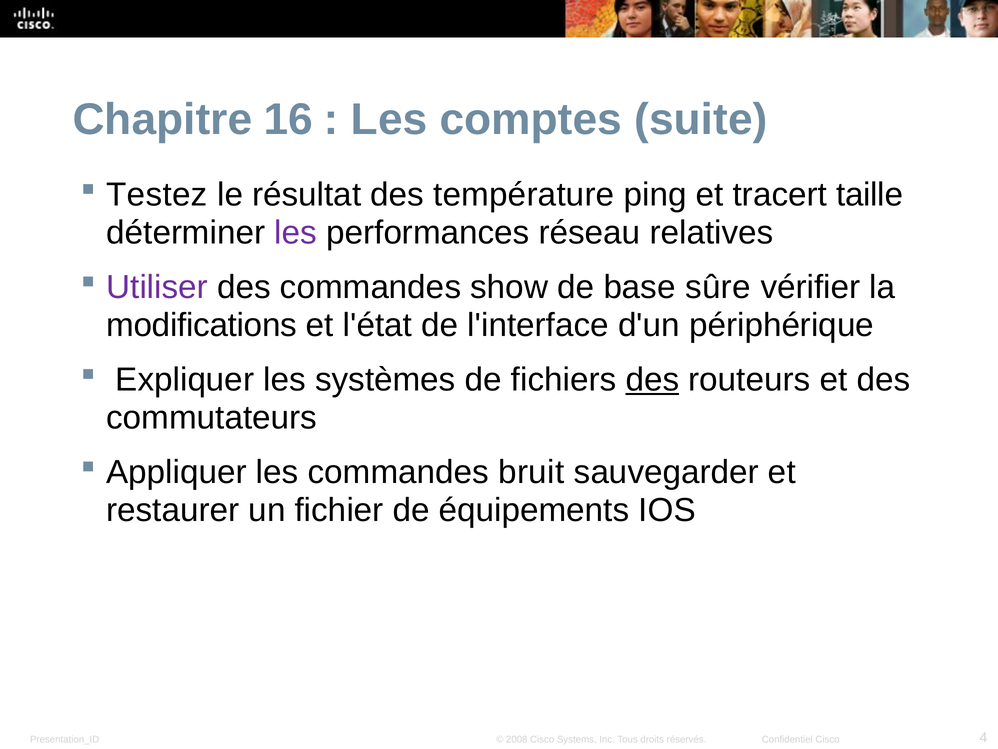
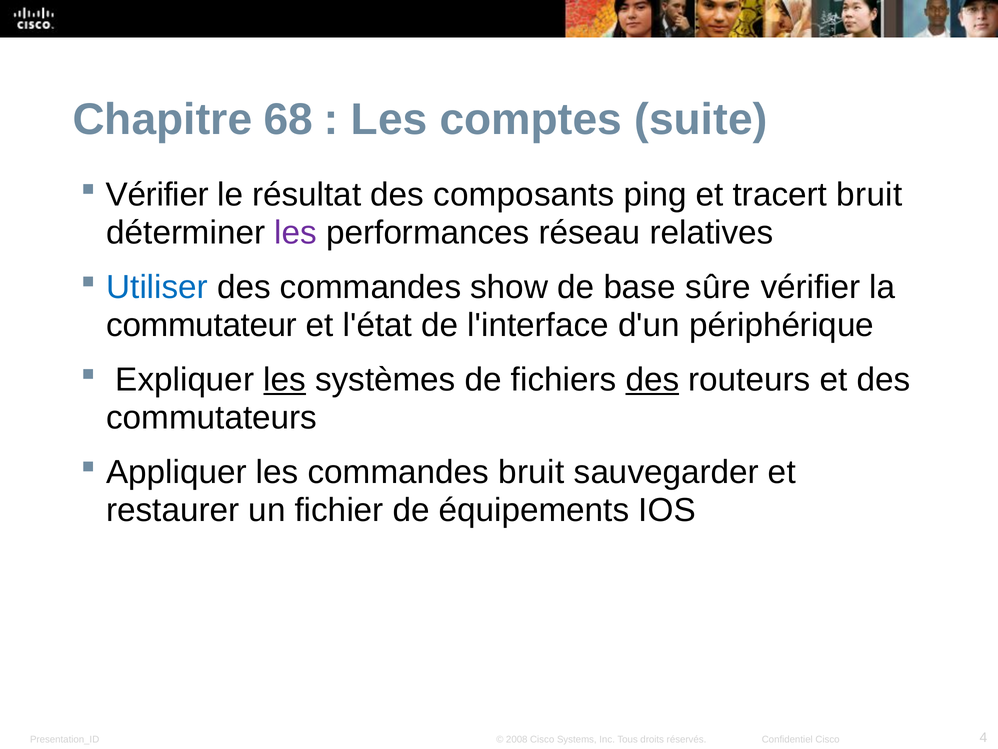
16: 16 -> 68 (288, 120)
Testez: Testez -> Vérifier (157, 195)
température: température -> composants (524, 195)
tracert taille: taille -> bruit (869, 195)
Utiliser colour: purple -> blue (157, 287)
modifications: modifications -> commutateur (202, 325)
les underline: none -> present (285, 380)
